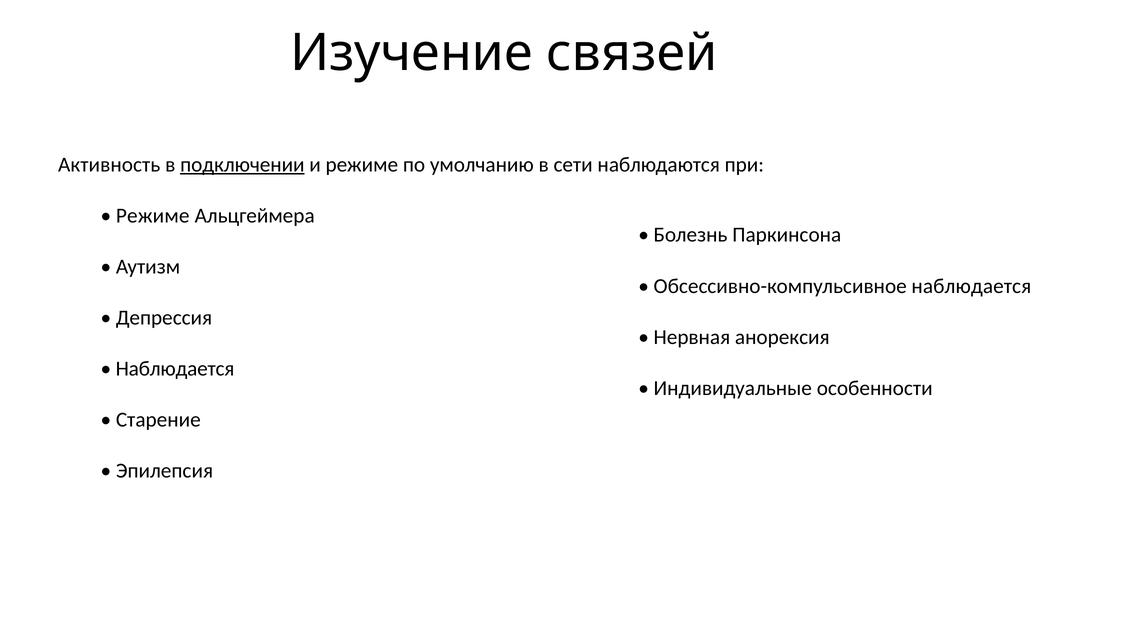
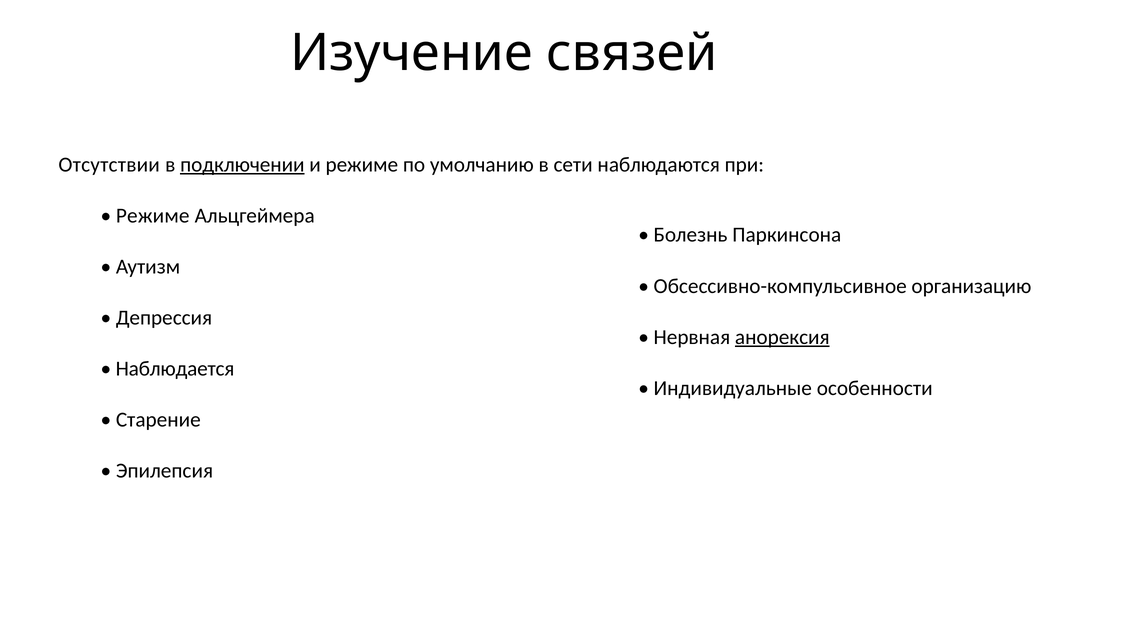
Активность: Активность -> Отсутствии (109, 165)
Обсессивно-компульсивное наблюдается: наблюдается -> организацию (971, 286)
анорексия underline: none -> present (782, 337)
